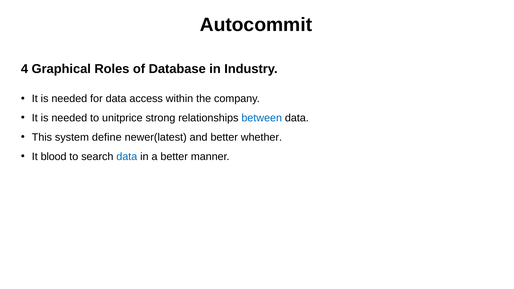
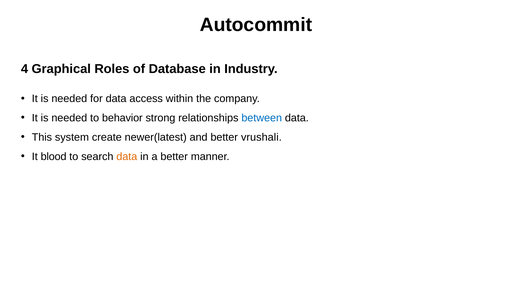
unitprice: unitprice -> behavior (122, 118)
define: define -> create (107, 137)
whether: whether -> vrushali (261, 137)
data colour: blue -> orange (127, 157)
